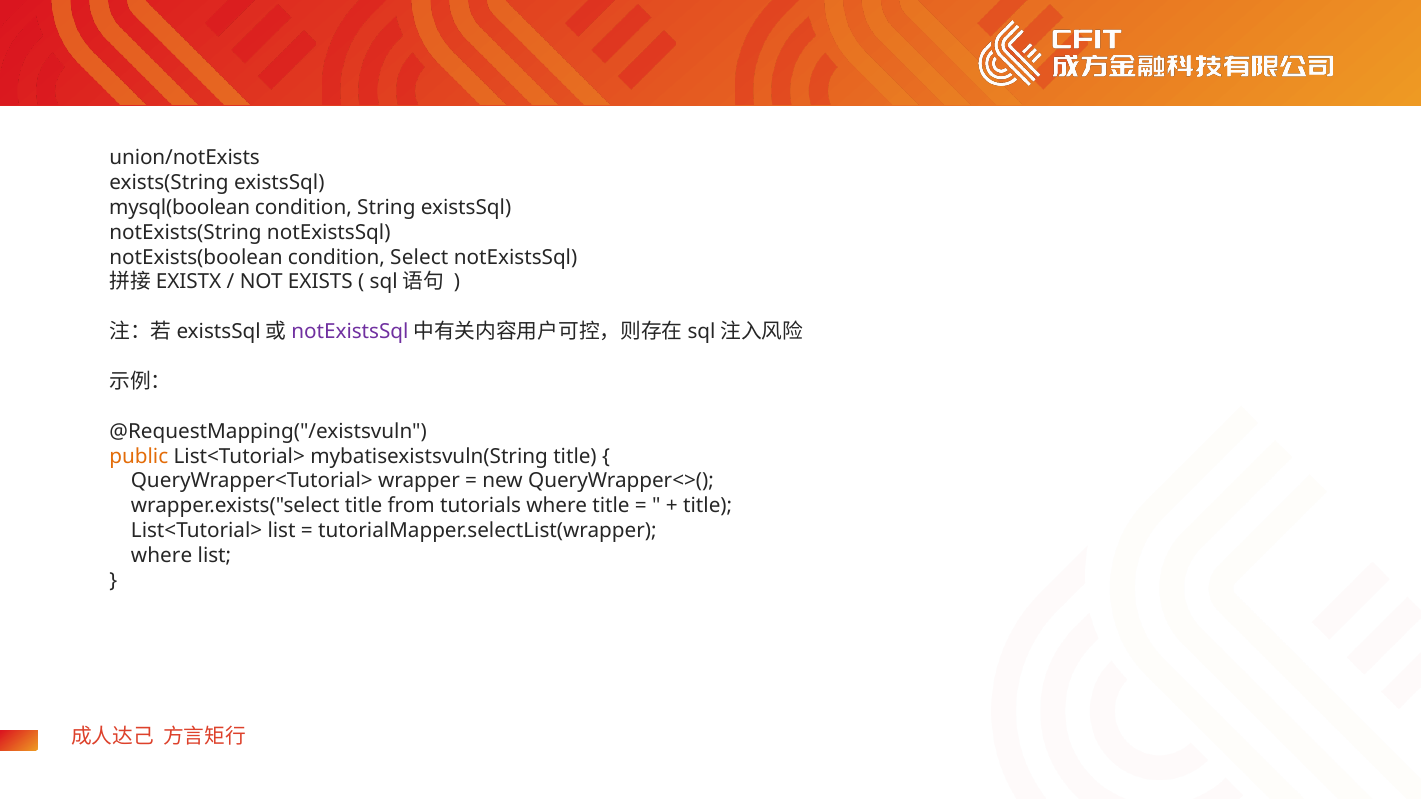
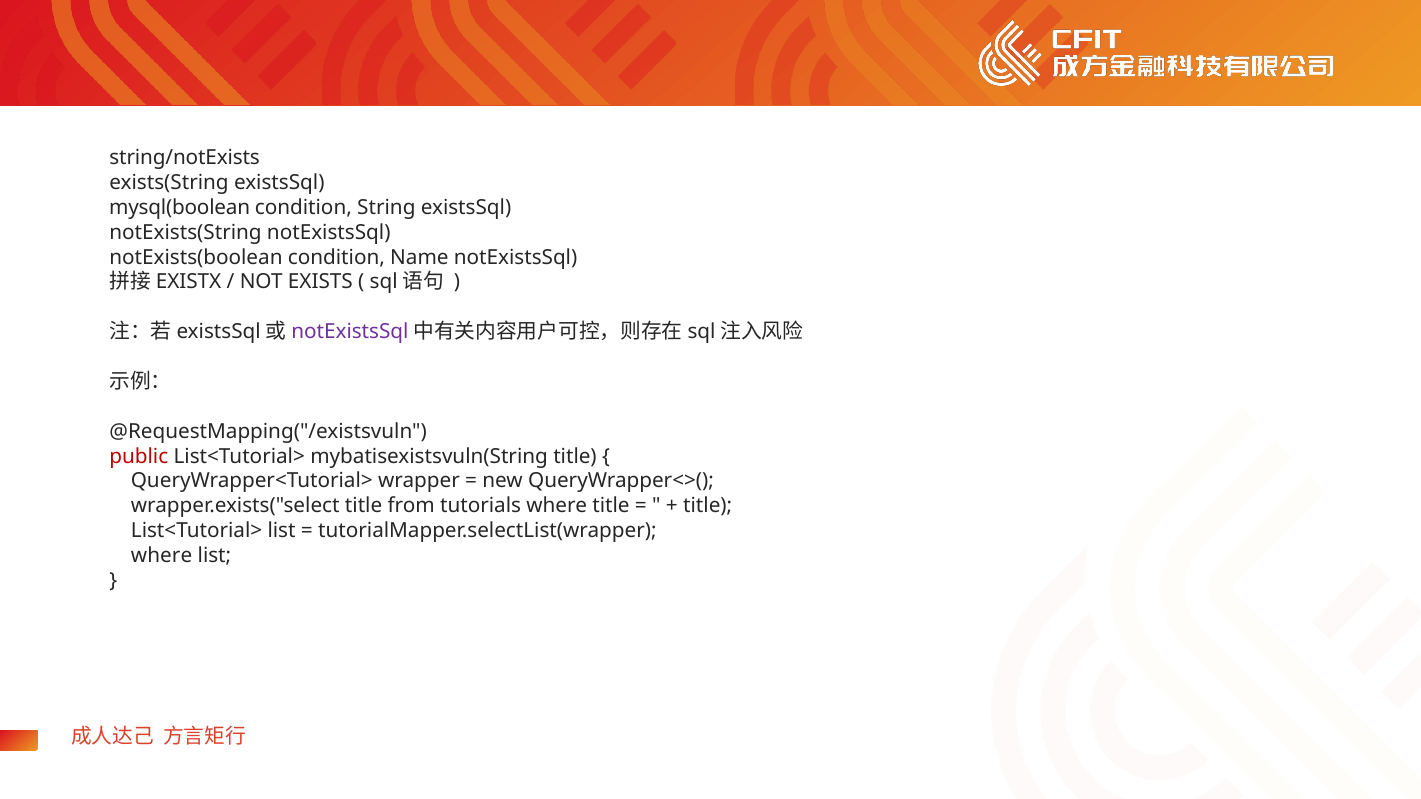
union/notExists: union/notExists -> string/notExists (185, 158)
Select: Select -> Name (419, 257)
public colour: orange -> red (139, 456)
